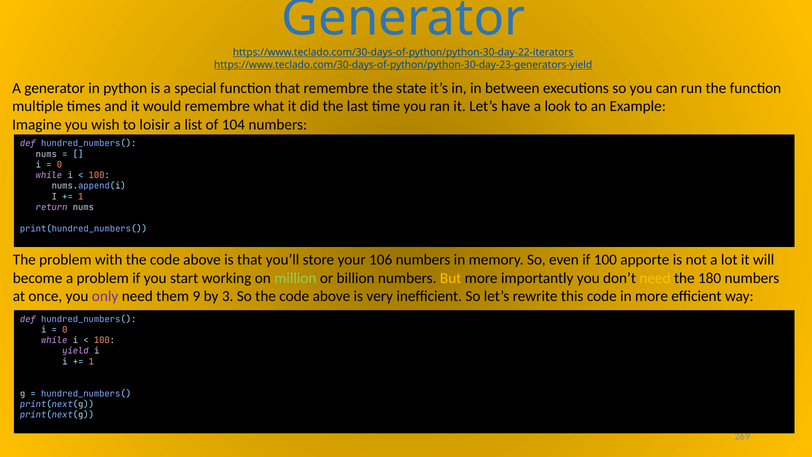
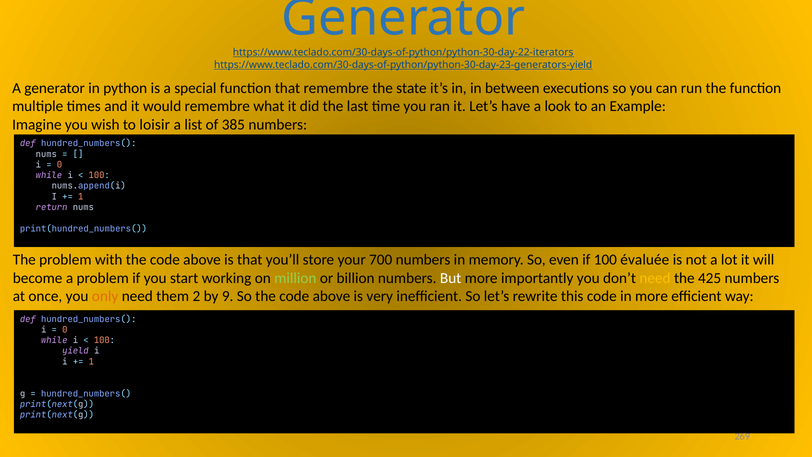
104: 104 -> 385 (233, 125)
106: 106 -> 700 (381, 260)
apporte: apporte -> évaluée (645, 260)
But colour: yellow -> white (451, 278)
180: 180 -> 425 (710, 278)
only colour: purple -> orange (105, 296)
9: 9 -> 2 (196, 296)
3: 3 -> 9 (228, 296)
